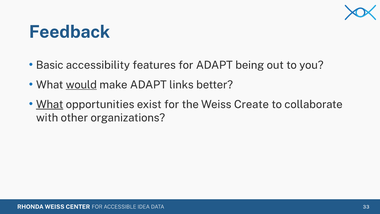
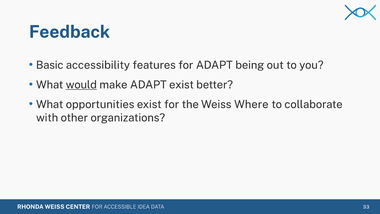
ADAPT links: links -> exist (181, 85)
What underline: present -> none (50, 104)
Create: Create -> Where (251, 104)
